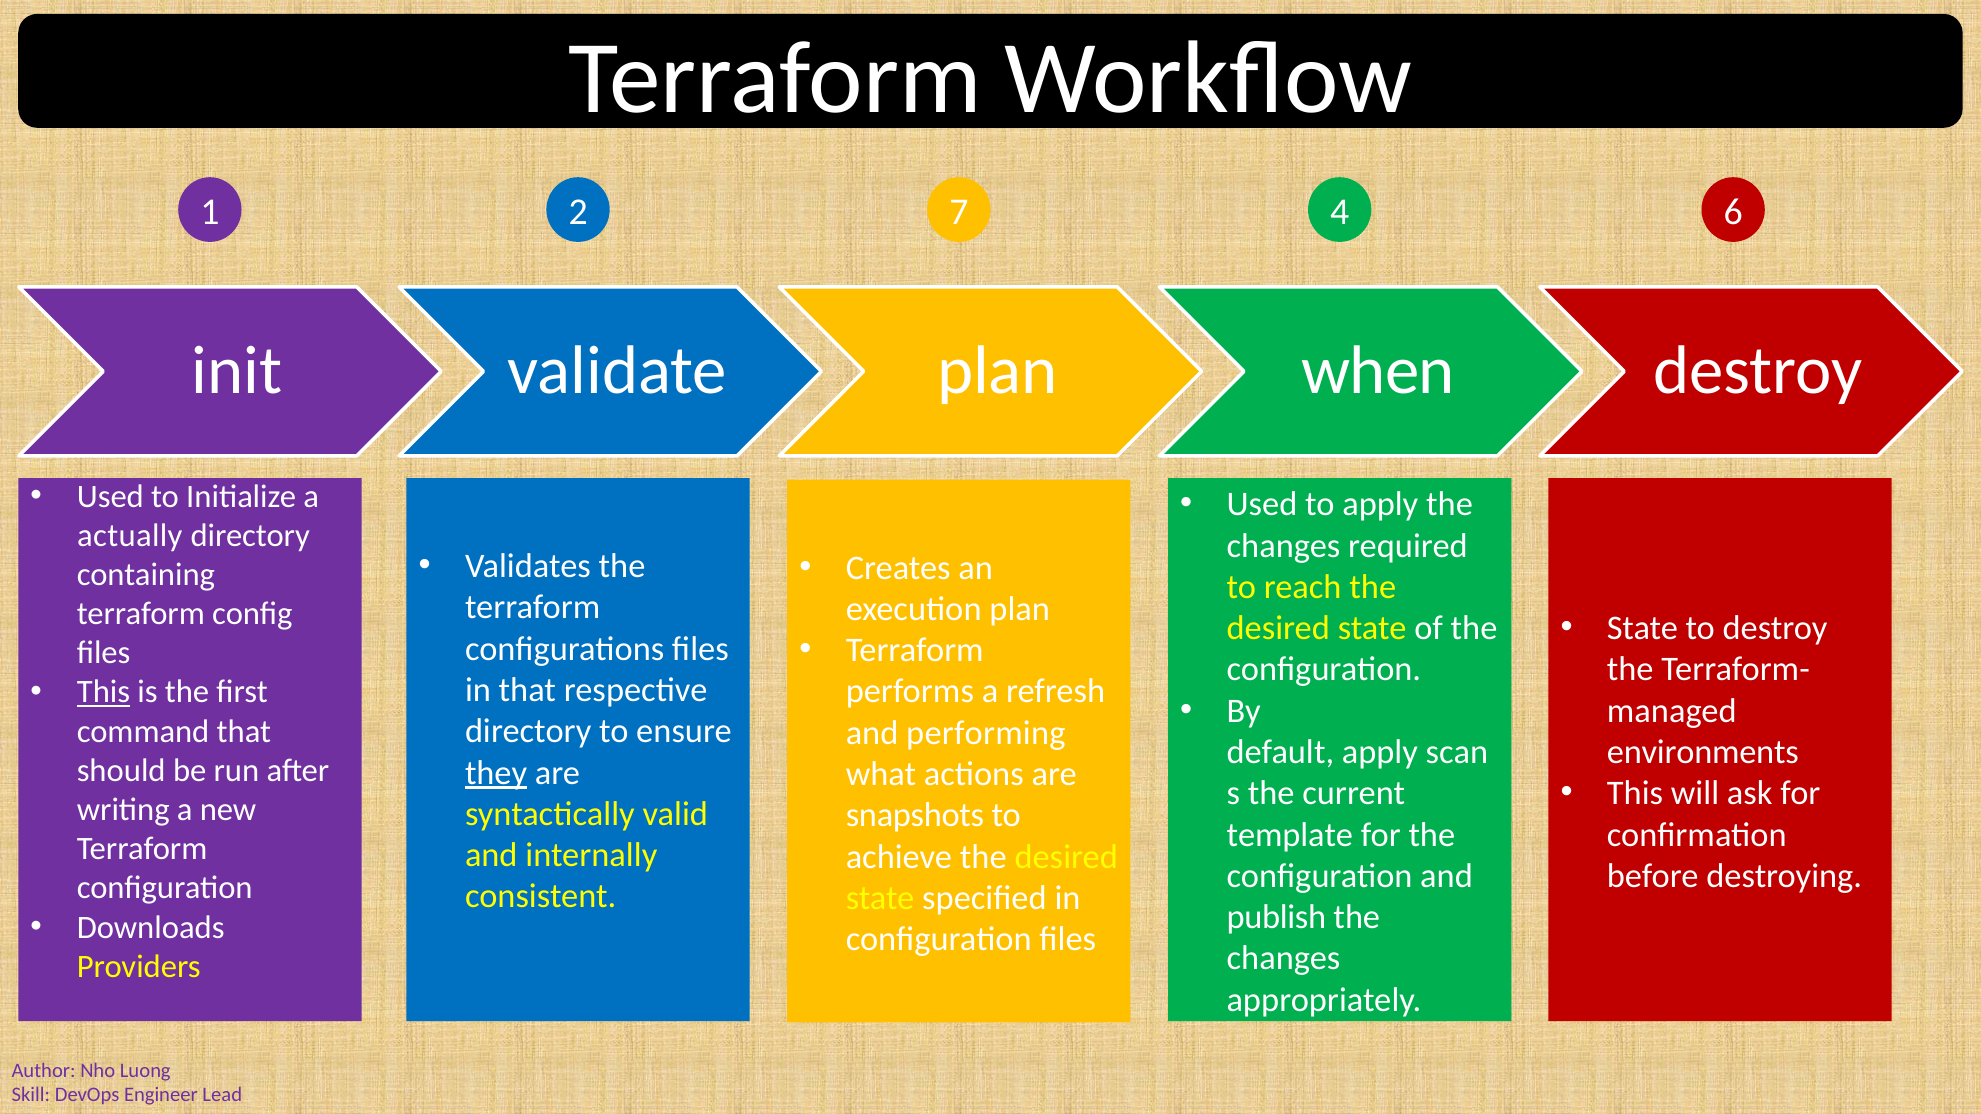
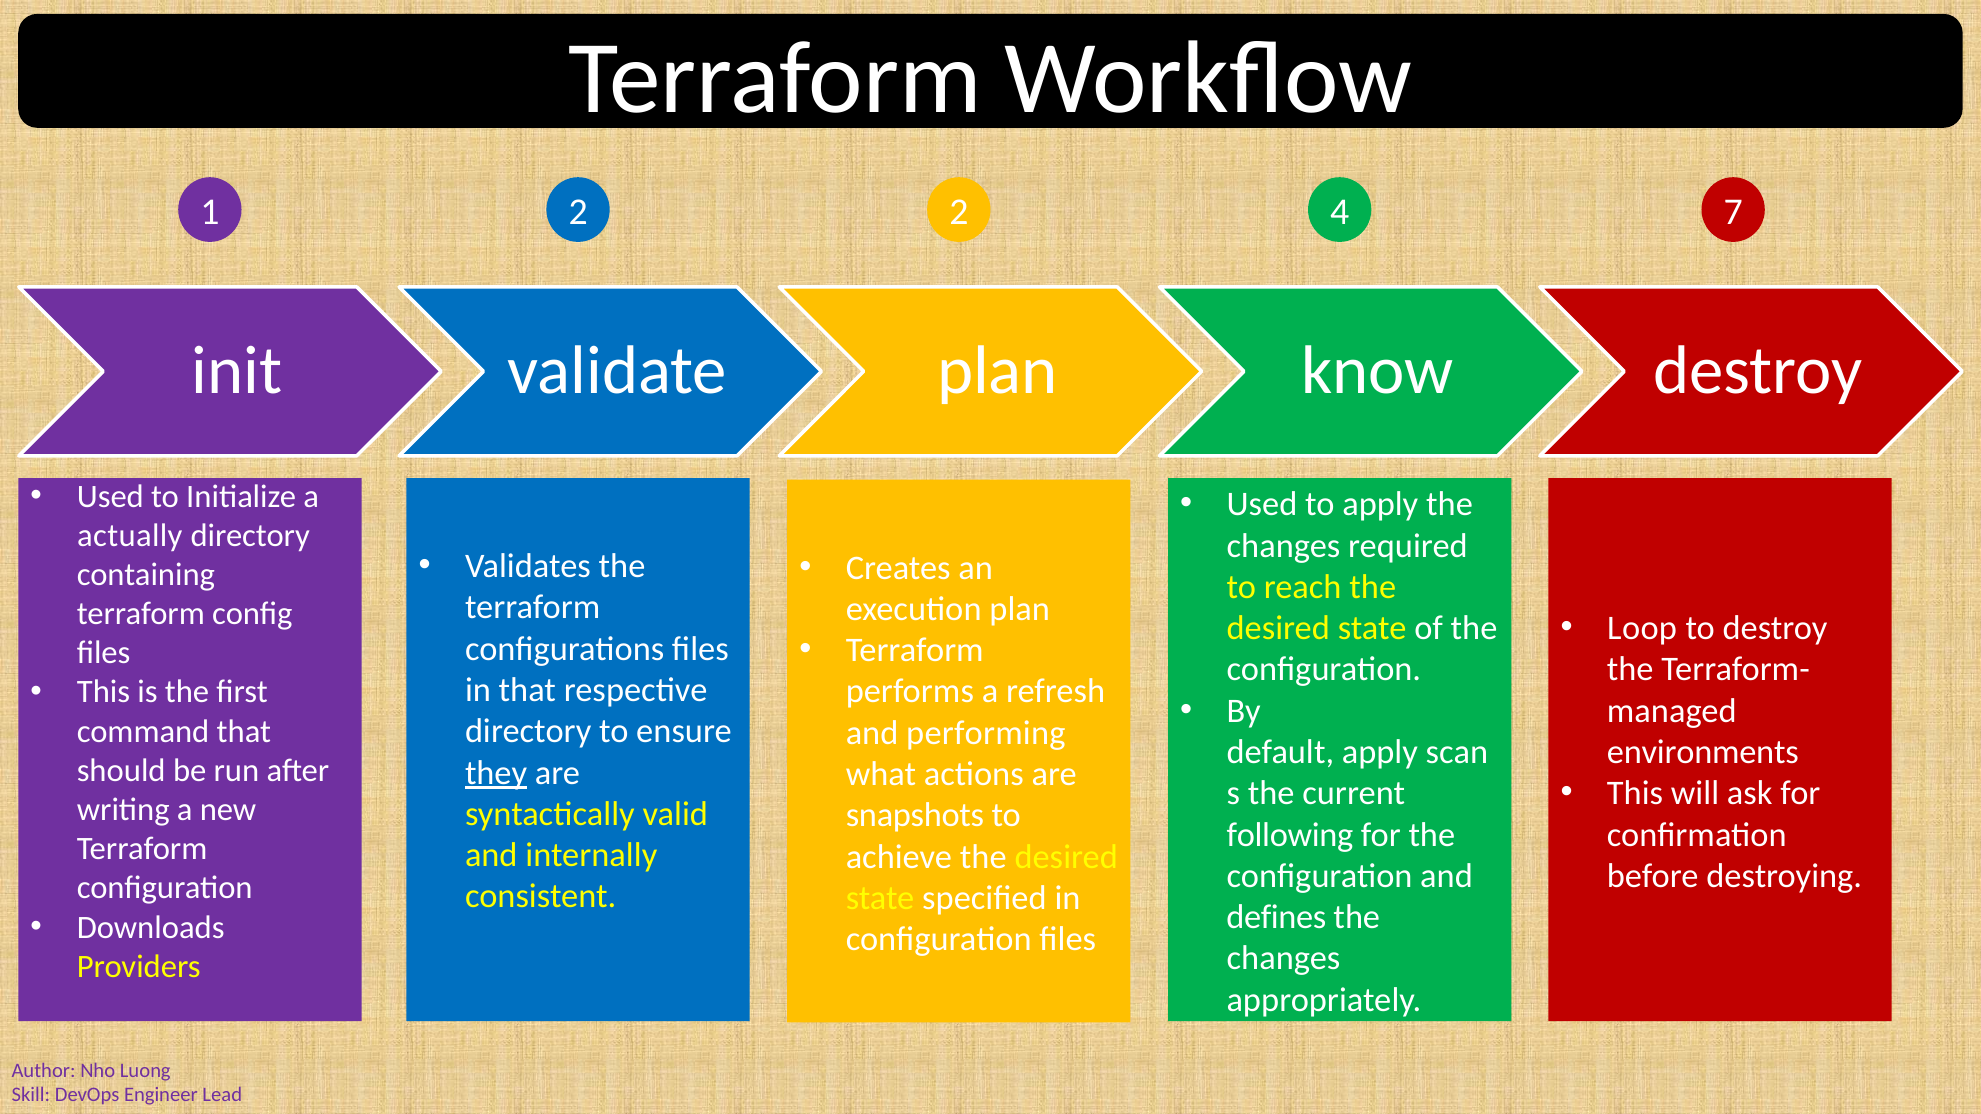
2 7: 7 -> 2 (959, 212)
6: 6 -> 7 (1733, 212)
when: when -> know (1378, 371)
State: State -> Loop (1642, 628)
This underline: present -> none (104, 692)
template: template -> following (1290, 835)
publish: publish -> defines (1276, 917)
